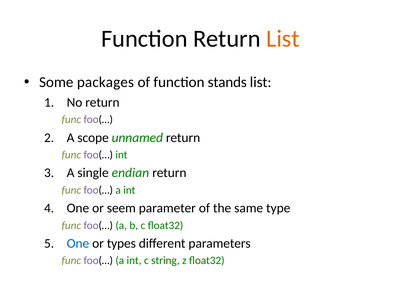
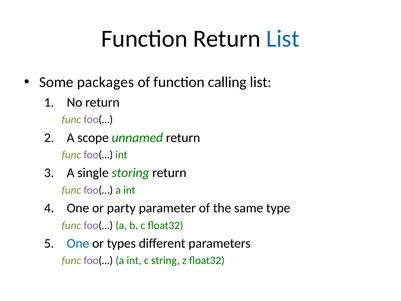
List colour: orange -> blue (283, 39)
stands: stands -> calling (227, 82)
endian: endian -> storing (131, 173)
seem: seem -> party (121, 208)
